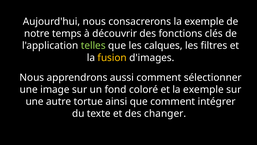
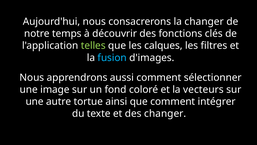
consacrerons la exemple: exemple -> changer (204, 22)
fusion colour: yellow -> light blue (112, 58)
et la exemple: exemple -> vecteurs (203, 89)
